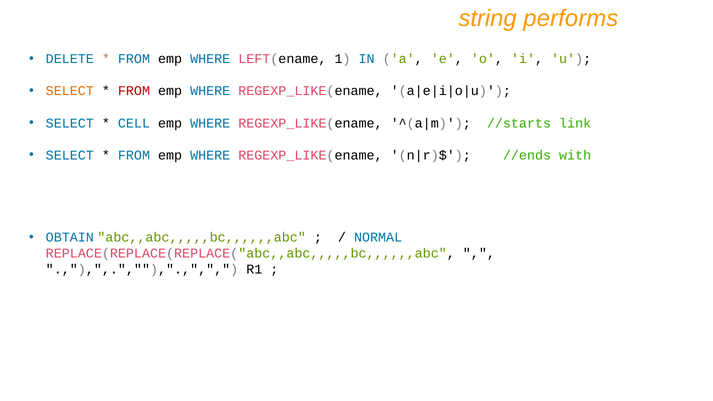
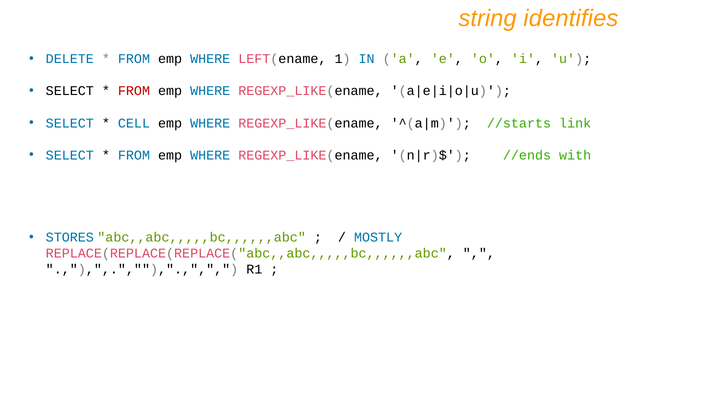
performs: performs -> identifies (571, 19)
SELECT colour: orange -> black (70, 91)
OBTAIN: OBTAIN -> STORES (70, 237)
NORMAL: NORMAL -> MOSTLY (378, 237)
